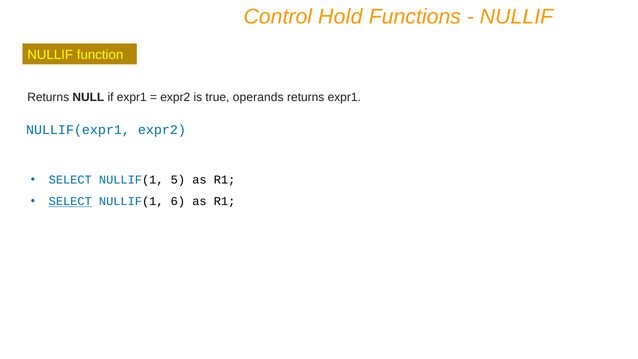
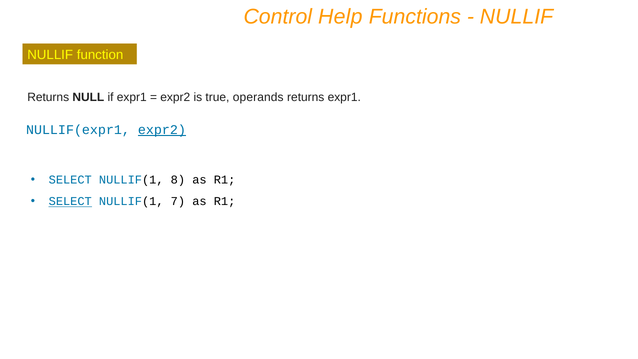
Hold: Hold -> Help (340, 17)
expr2 underline: none -> present (162, 130)
5: 5 -> 8 (178, 180)
6: 6 -> 7 (178, 201)
